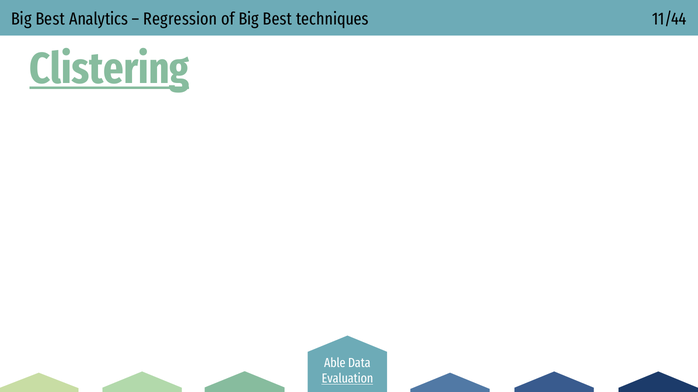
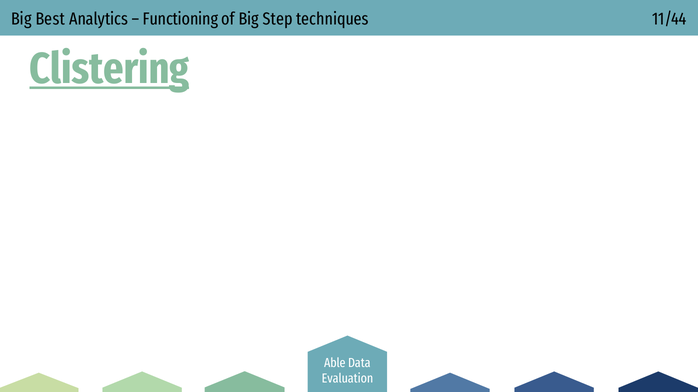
Regression: Regression -> Functioning (181, 19)
of Big Best: Best -> Step (278, 19)
Evaluation underline: present -> none (347, 379)
